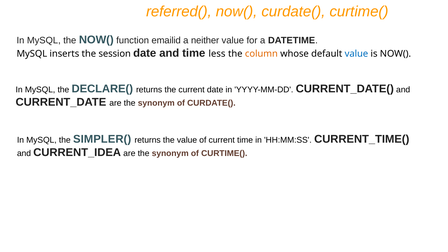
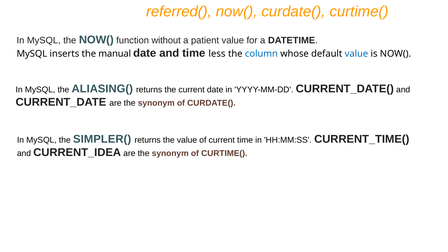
emailid: emailid -> without (166, 40)
neither: neither -> patient (205, 40)
session: session -> manual (115, 54)
column colour: orange -> blue (261, 54)
DECLARE(: DECLARE( -> ALIASING( (102, 89)
